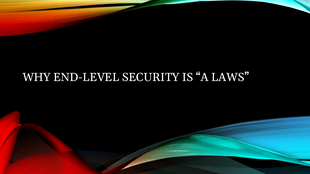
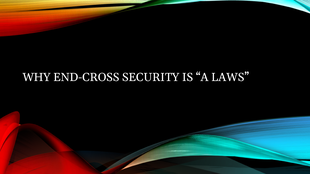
END-LEVEL: END-LEVEL -> END-CROSS (86, 77)
